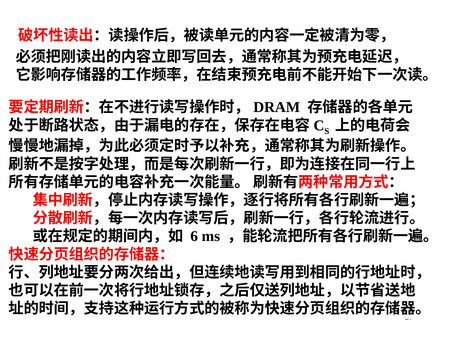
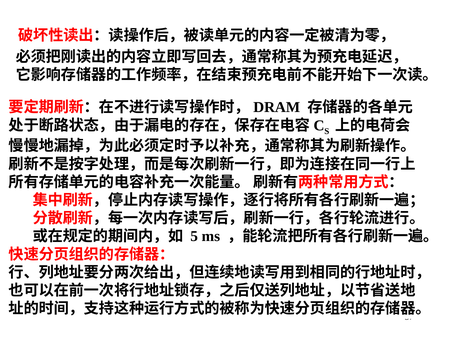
6: 6 -> 5 (194, 236)
